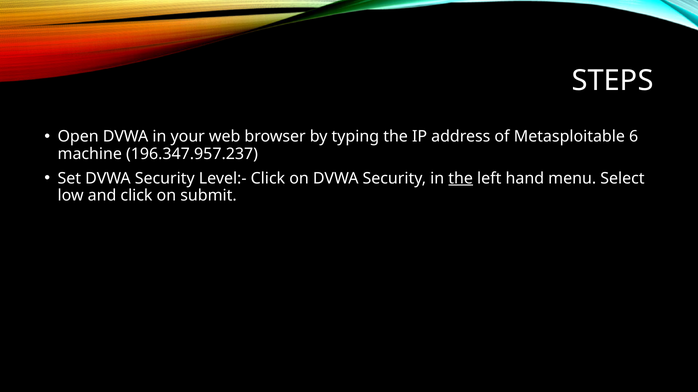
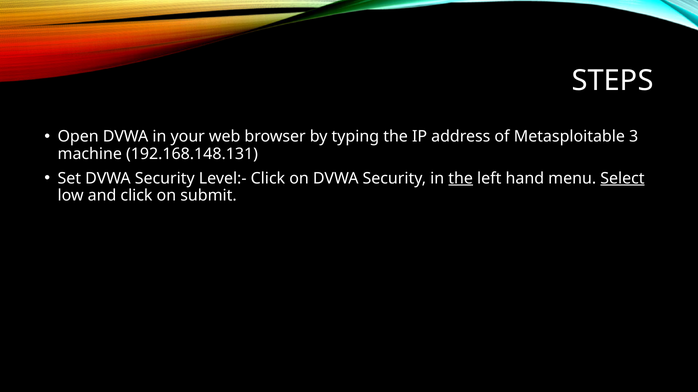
6: 6 -> 3 (634, 137)
196.347.957.237: 196.347.957.237 -> 192.168.148.131 (192, 154)
Select underline: none -> present (622, 179)
